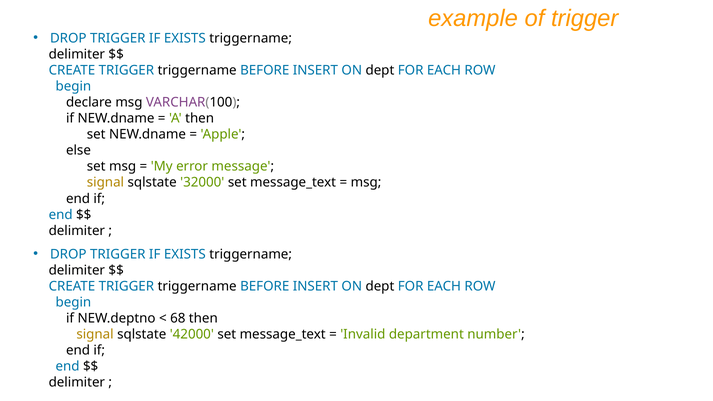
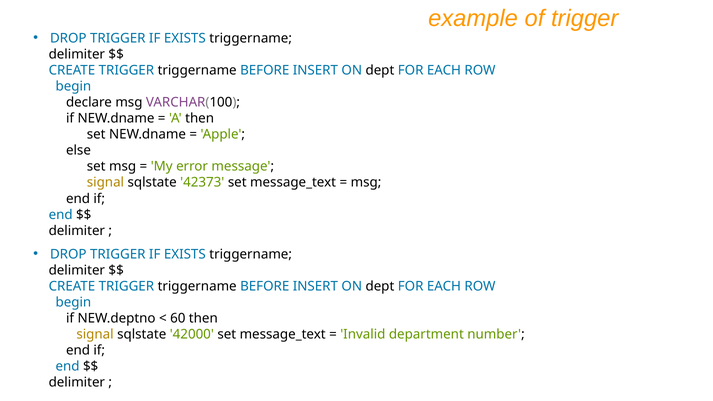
32000: 32000 -> 42373 (202, 183)
68: 68 -> 60 (178, 318)
